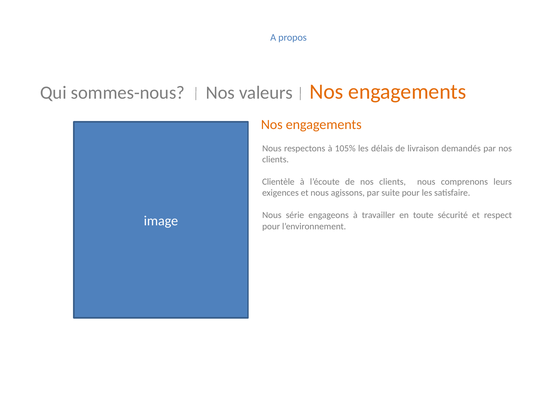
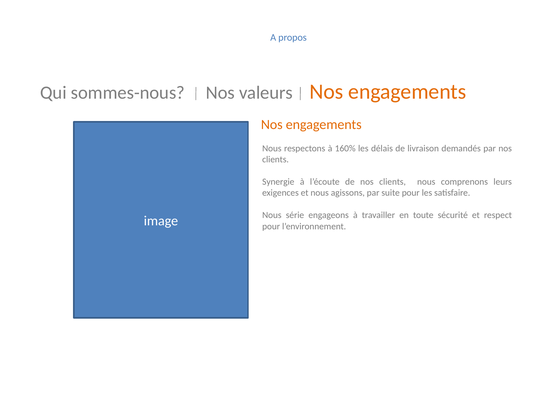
105%: 105% -> 160% (345, 148)
Clientèle: Clientèle -> Synergie (278, 182)
